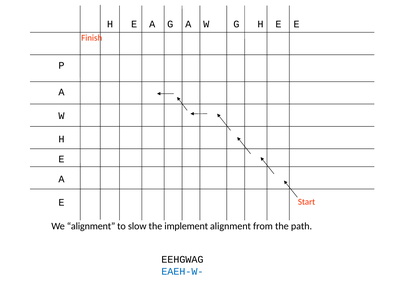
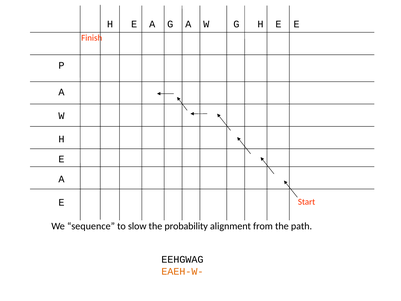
We alignment: alignment -> sequence (91, 226)
implement: implement -> probability (186, 226)
EAEH-W- colour: blue -> orange (182, 271)
